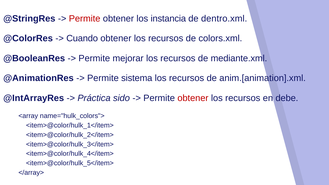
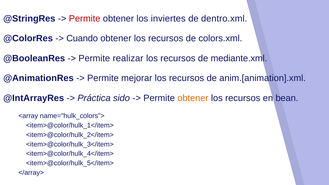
instancia: instancia -> inviertes (168, 19)
mejorar: mejorar -> realizar (128, 58)
sistema: sistema -> mejorar (137, 78)
obtener colour: red -> orange (193, 98)
debe: debe -> bean (287, 98)
